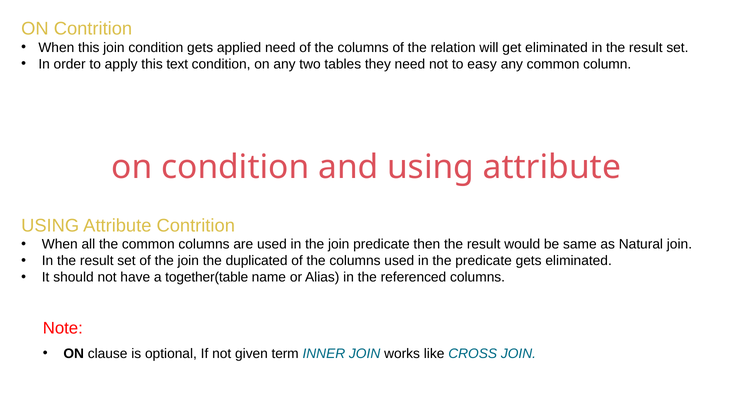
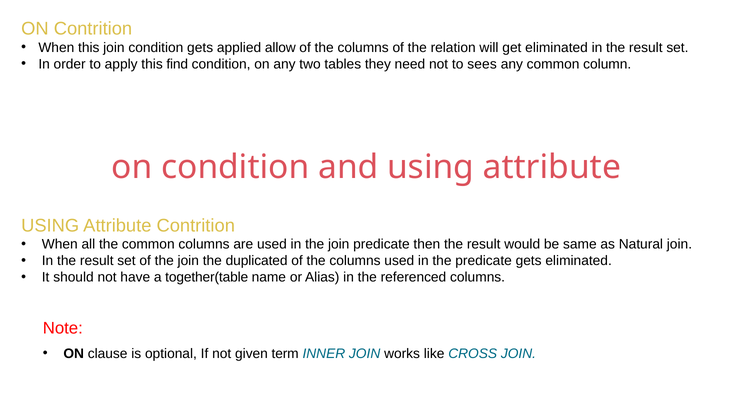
applied need: need -> allow (280, 48)
text: text -> find (177, 64)
easy: easy -> sees (482, 64)
